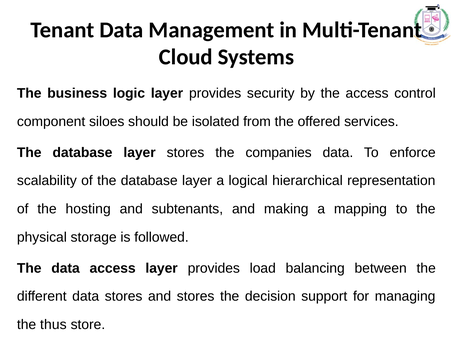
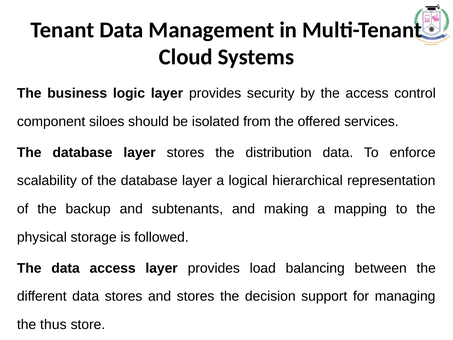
companies: companies -> distribution (279, 152)
hosting: hosting -> backup (88, 209)
